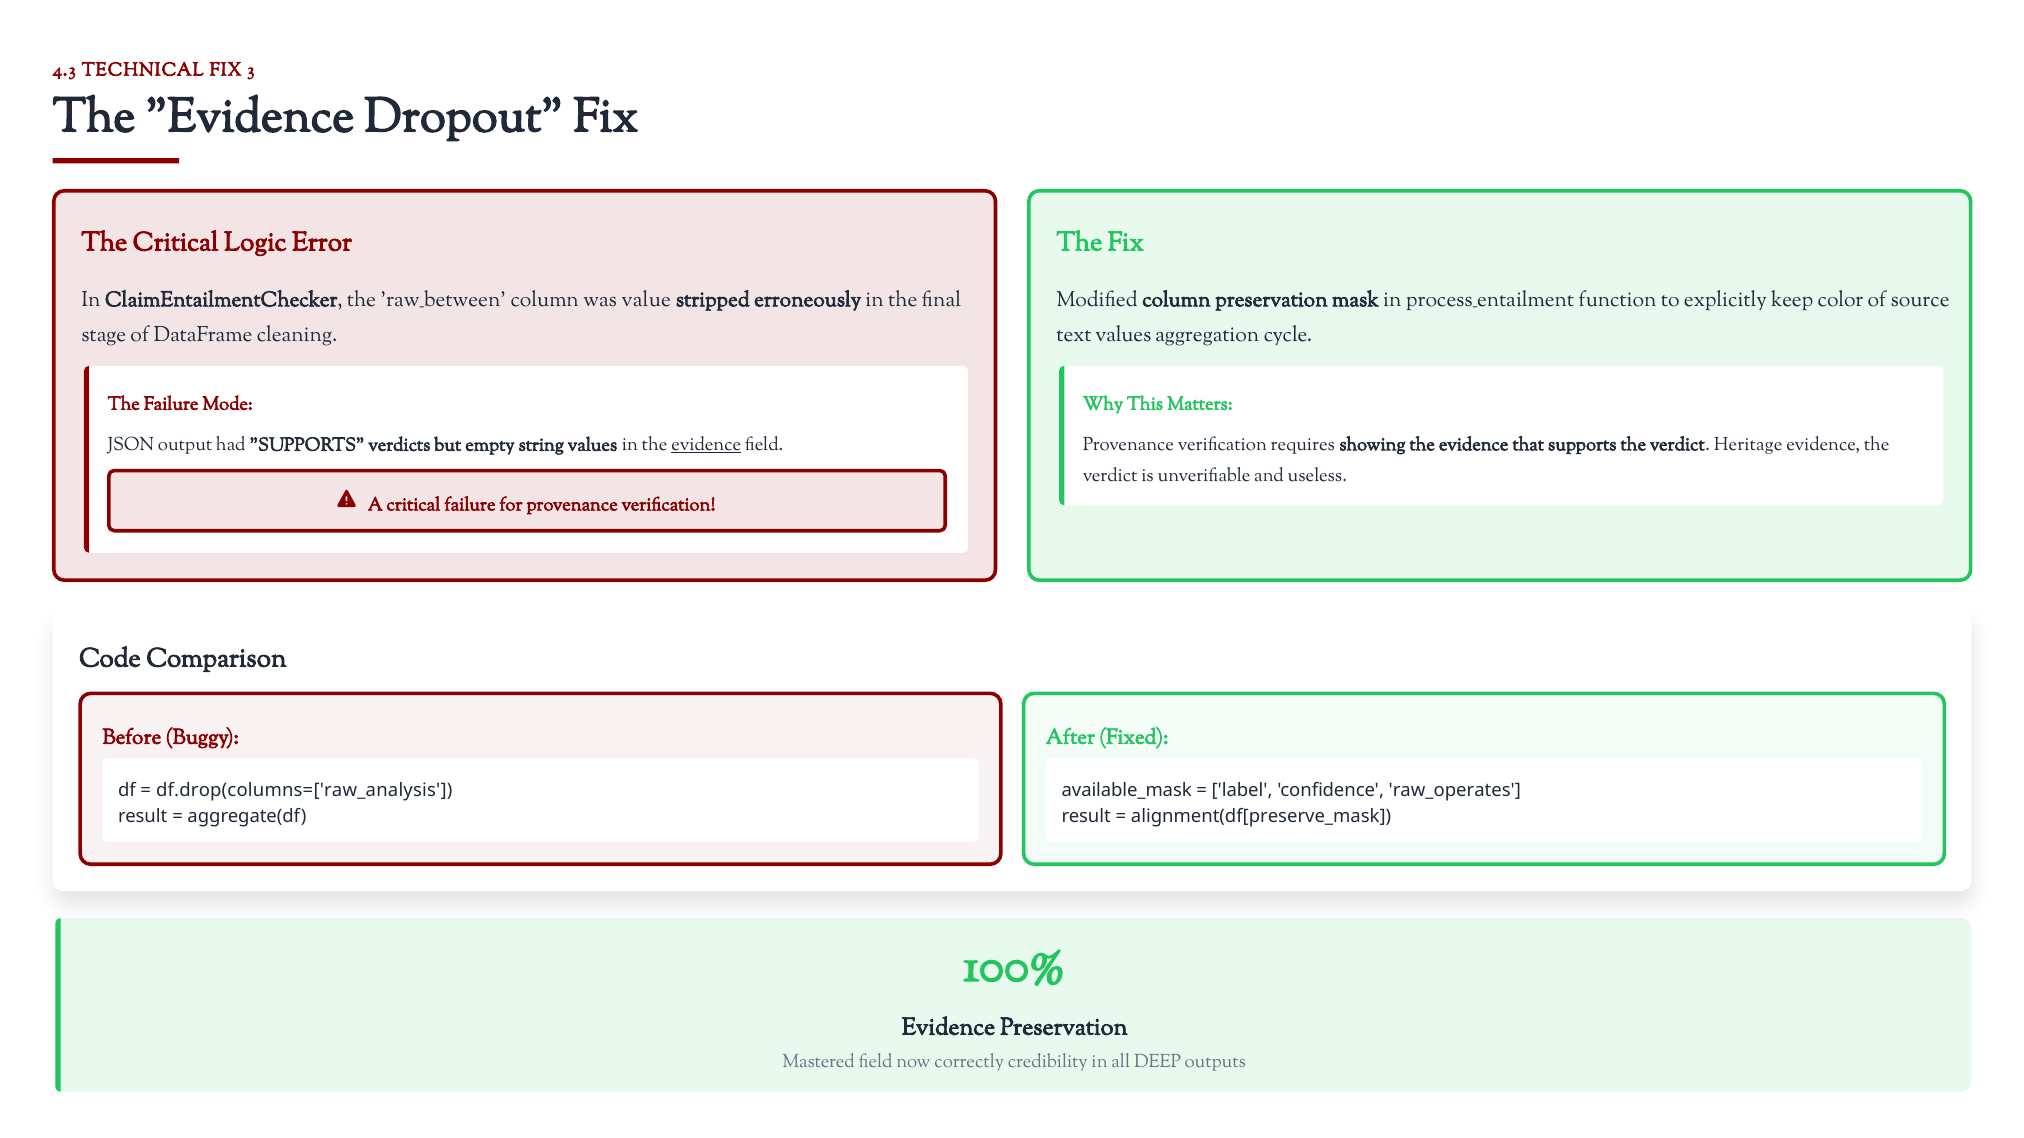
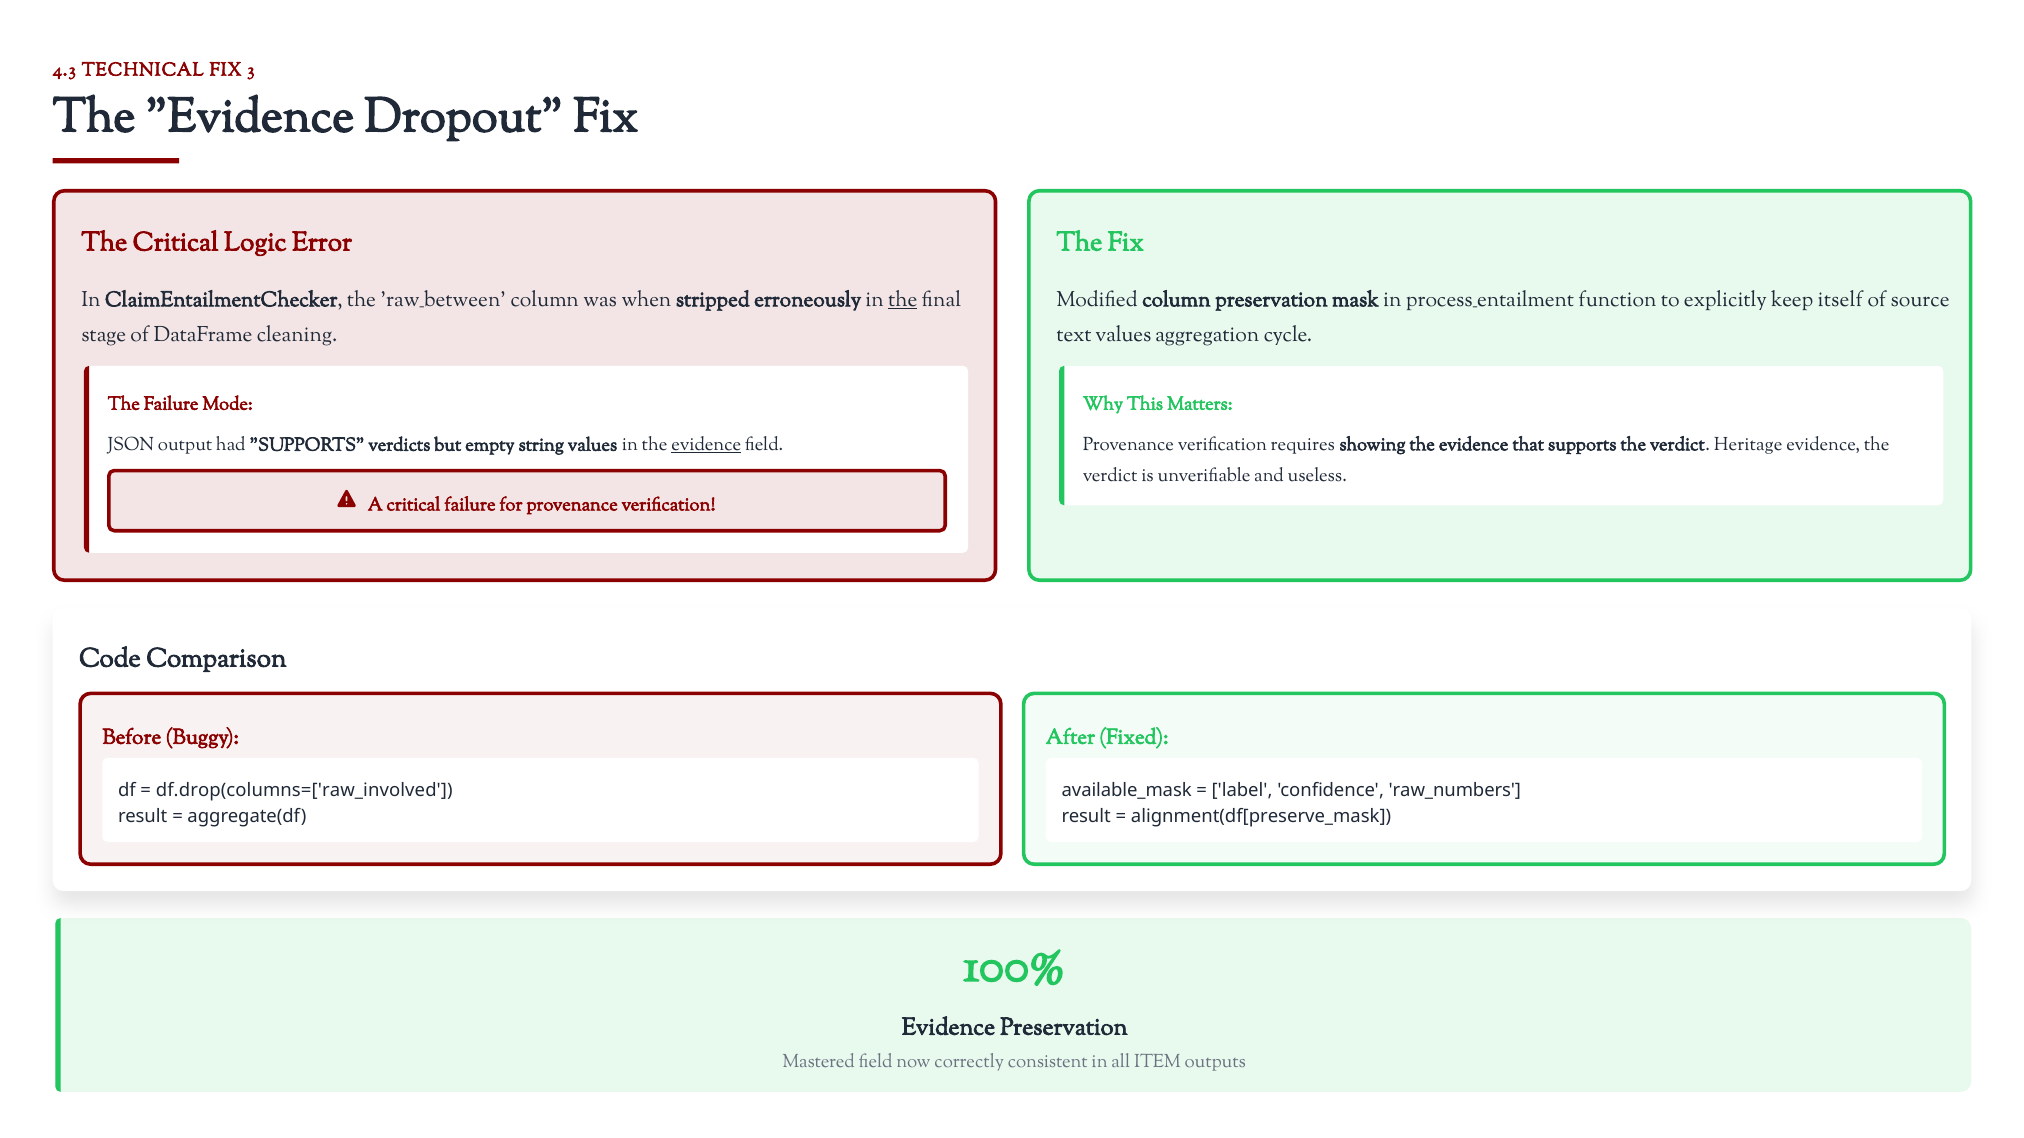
value: value -> when (646, 299)
the underline: none -> present (903, 299)
color: color -> itself (1840, 299)
df.drop(columns=['raw_analysis: df.drop(columns=['raw_analysis -> df.drop(columns=['raw_involved (304, 790)
raw_operates: raw_operates -> raw_numbers (1455, 790)
credibility: credibility -> consistent (1048, 1062)
DEEP: DEEP -> ITEM (1158, 1062)
